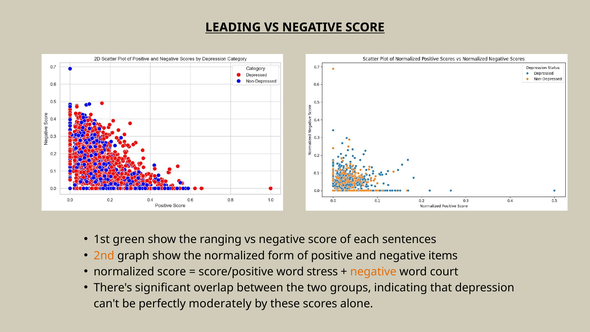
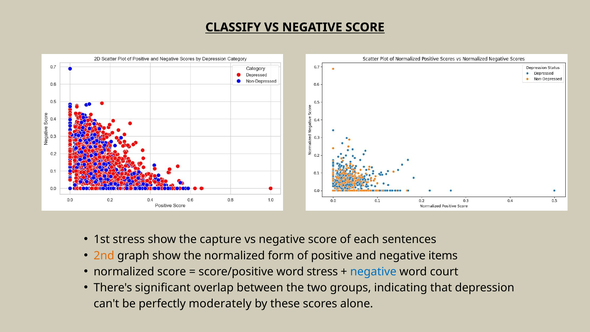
LEADING: LEADING -> CLASSIFY (233, 27)
1st green: green -> stress (129, 239)
ranging: ranging -> capture (221, 239)
negative colour: orange -> blue (373, 272)
